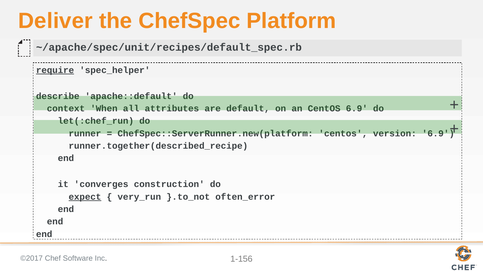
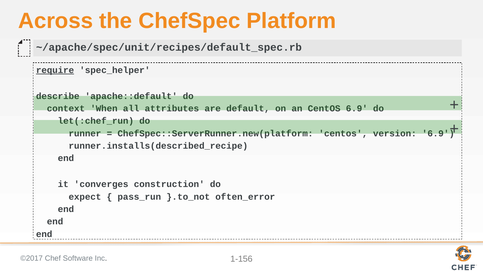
Deliver: Deliver -> Across (56, 21)
runner.together(described_recipe: runner.together(described_recipe -> runner.installs(described_recipe (158, 146)
expect underline: present -> none (85, 197)
very_run: very_run -> pass_run (139, 197)
